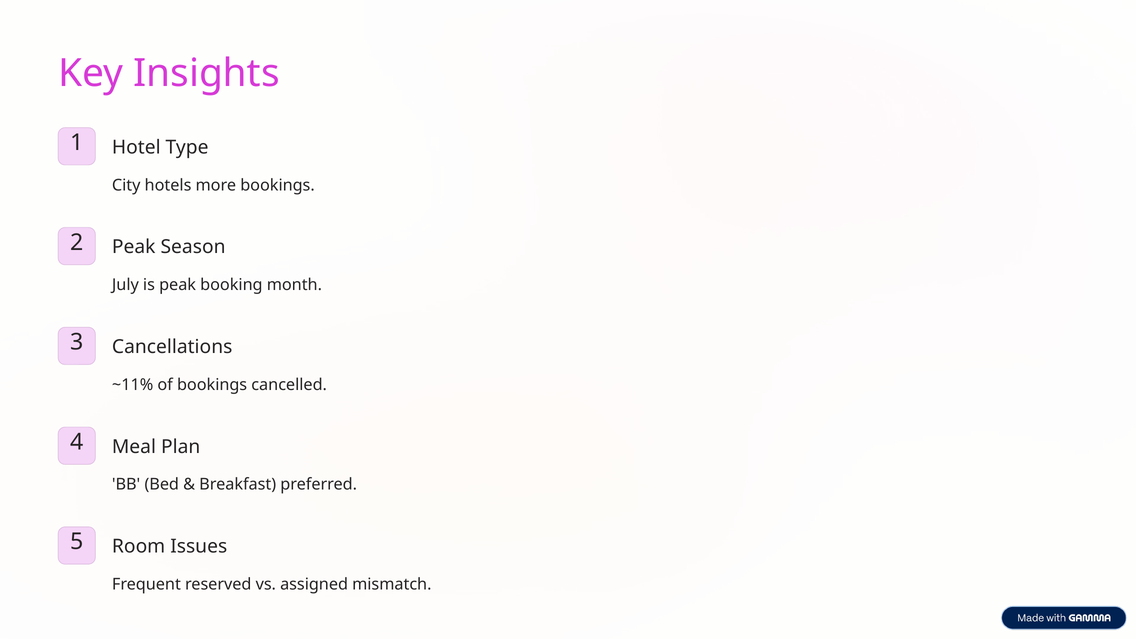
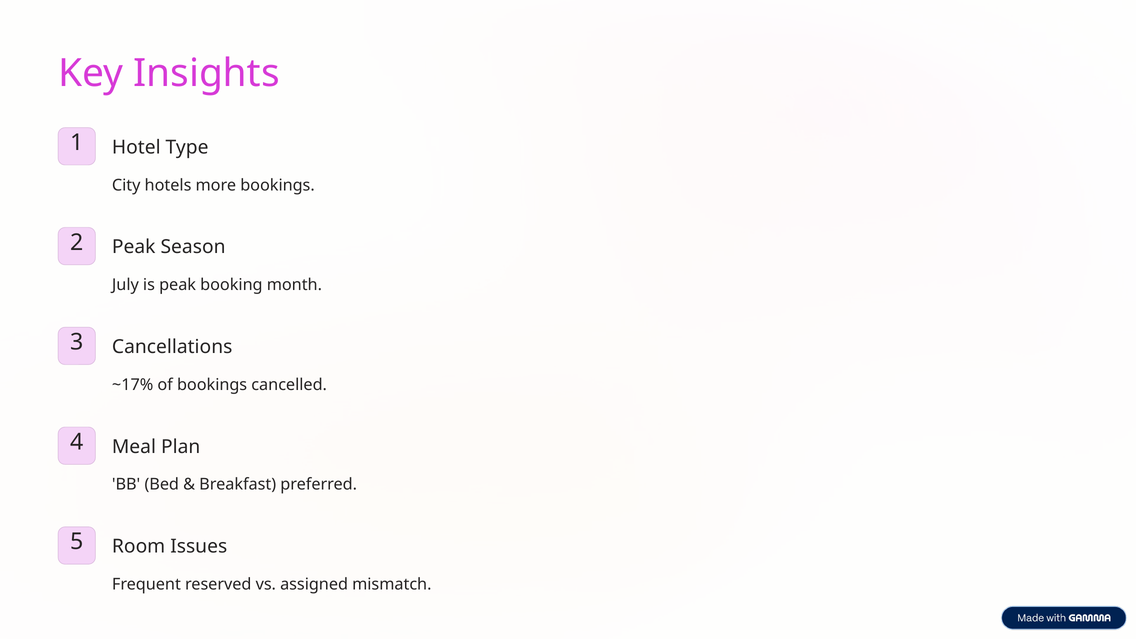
~11%: ~11% -> ~17% (133, 385)
